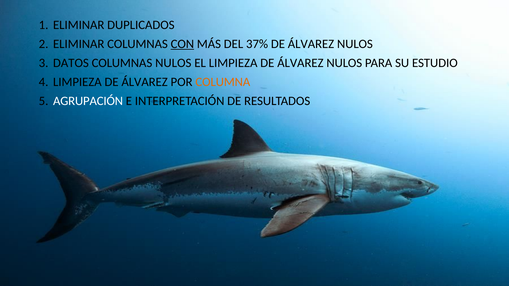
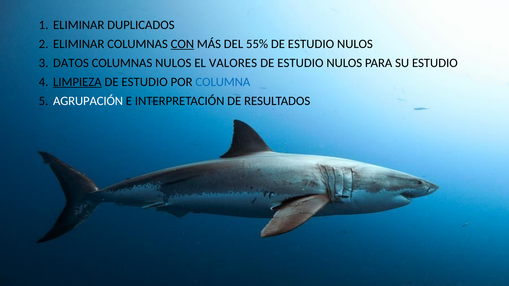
37%: 37% -> 55% (257, 44)
ÁLVAREZ: ÁLVAREZ -> ESTUDIO (311, 44)
EL LIMPIEZA: LIMPIEZA -> VALORES (233, 63)
ÁLVAREZ: ÁLVAREZ -> ESTUDIO (300, 63)
LIMPIEZA underline: none -> present (77, 82)
ÁLVAREZ: ÁLVAREZ -> ESTUDIO (145, 82)
COLUMNA colour: orange -> blue (223, 82)
